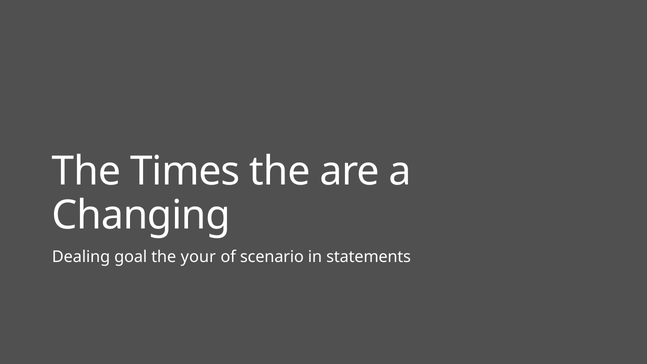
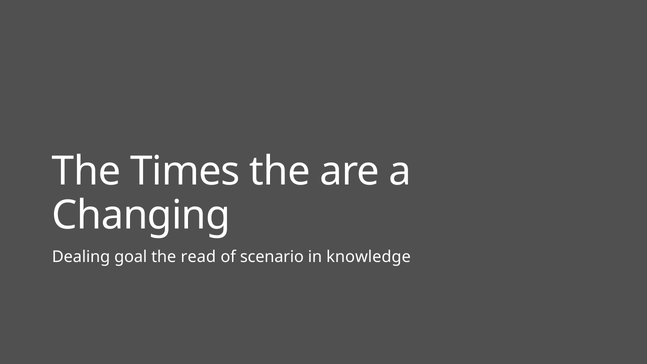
your: your -> read (198, 257)
statements: statements -> knowledge (369, 257)
